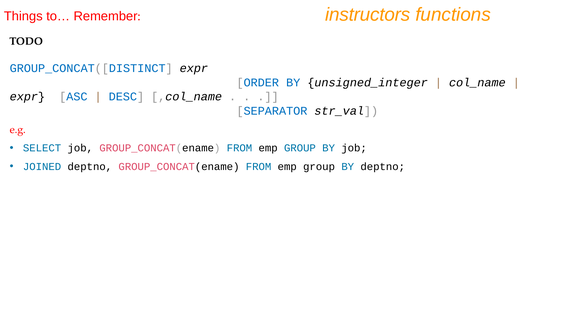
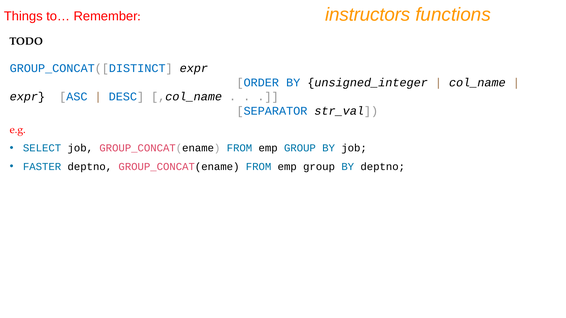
JOINED: JOINED -> FASTER (42, 167)
